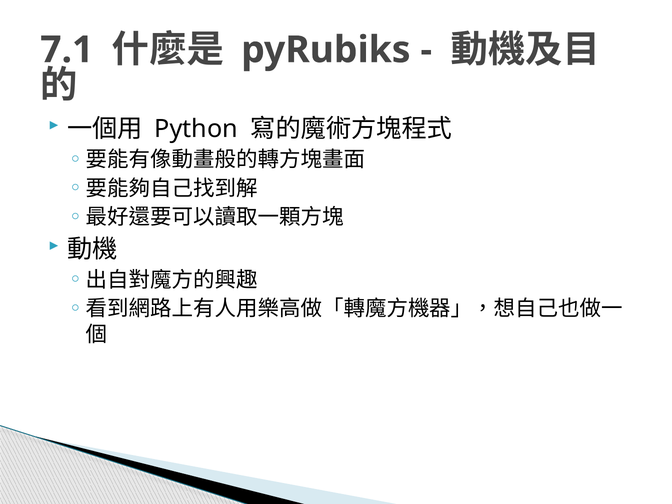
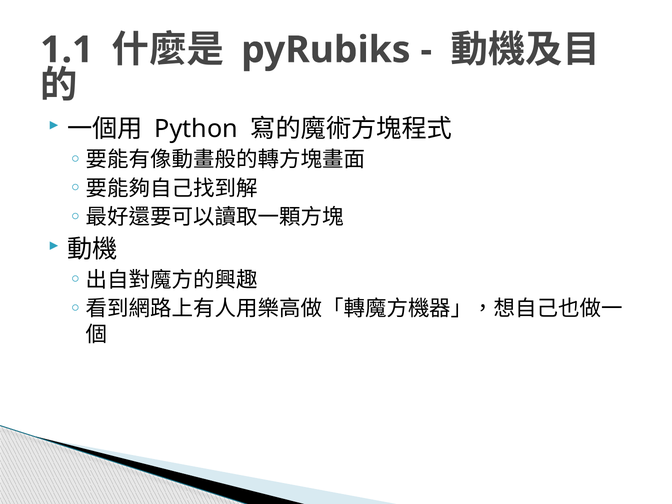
7.1: 7.1 -> 1.1 (67, 50)
